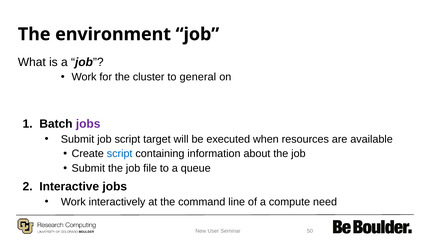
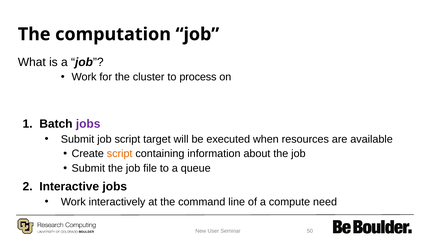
environment: environment -> computation (113, 34)
general: general -> process (198, 77)
script colour: blue -> orange (120, 154)
